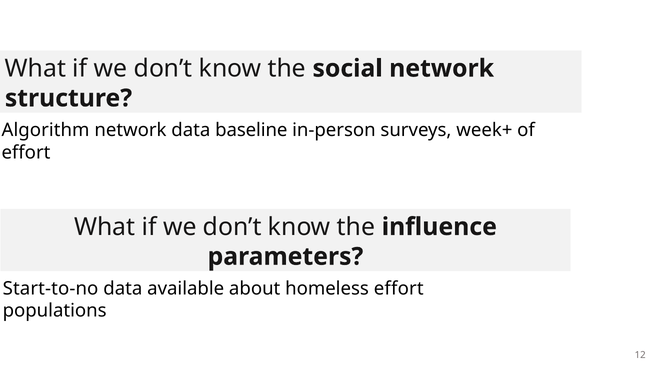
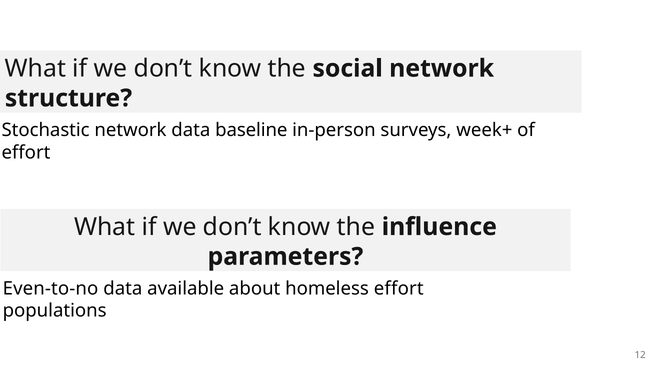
Algorithm: Algorithm -> Stochastic (46, 130)
Start-to-no: Start-to-no -> Even-to-no (51, 288)
